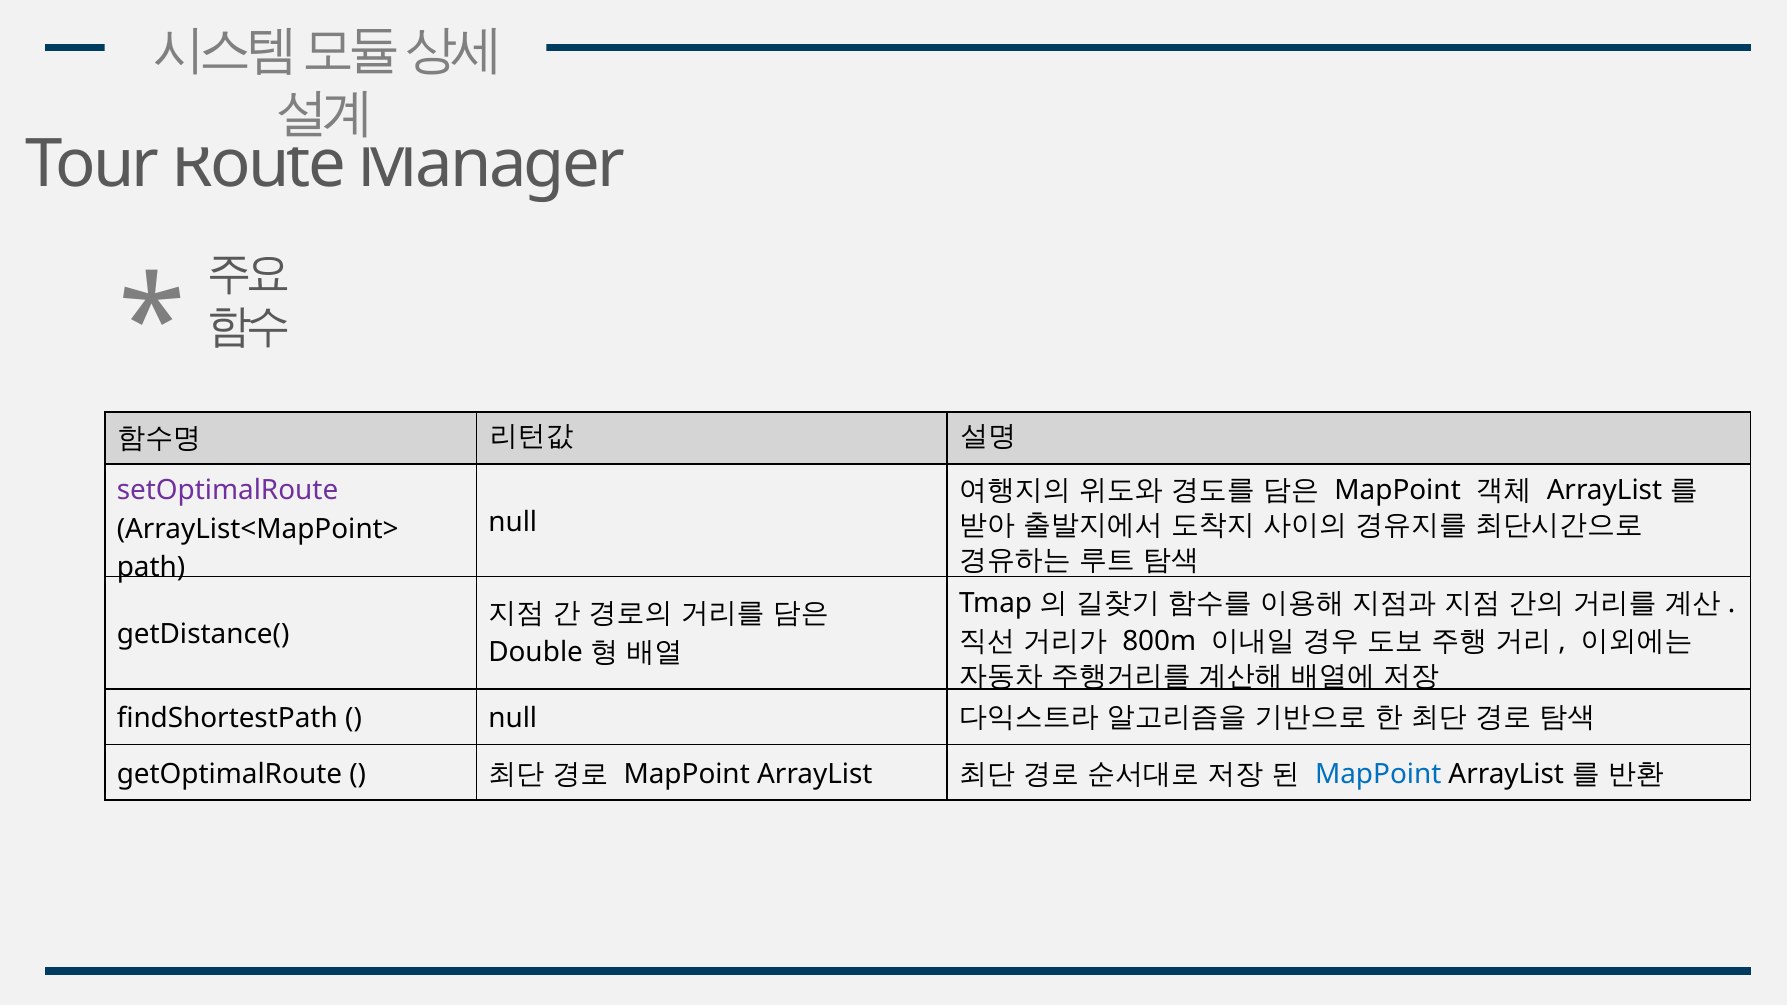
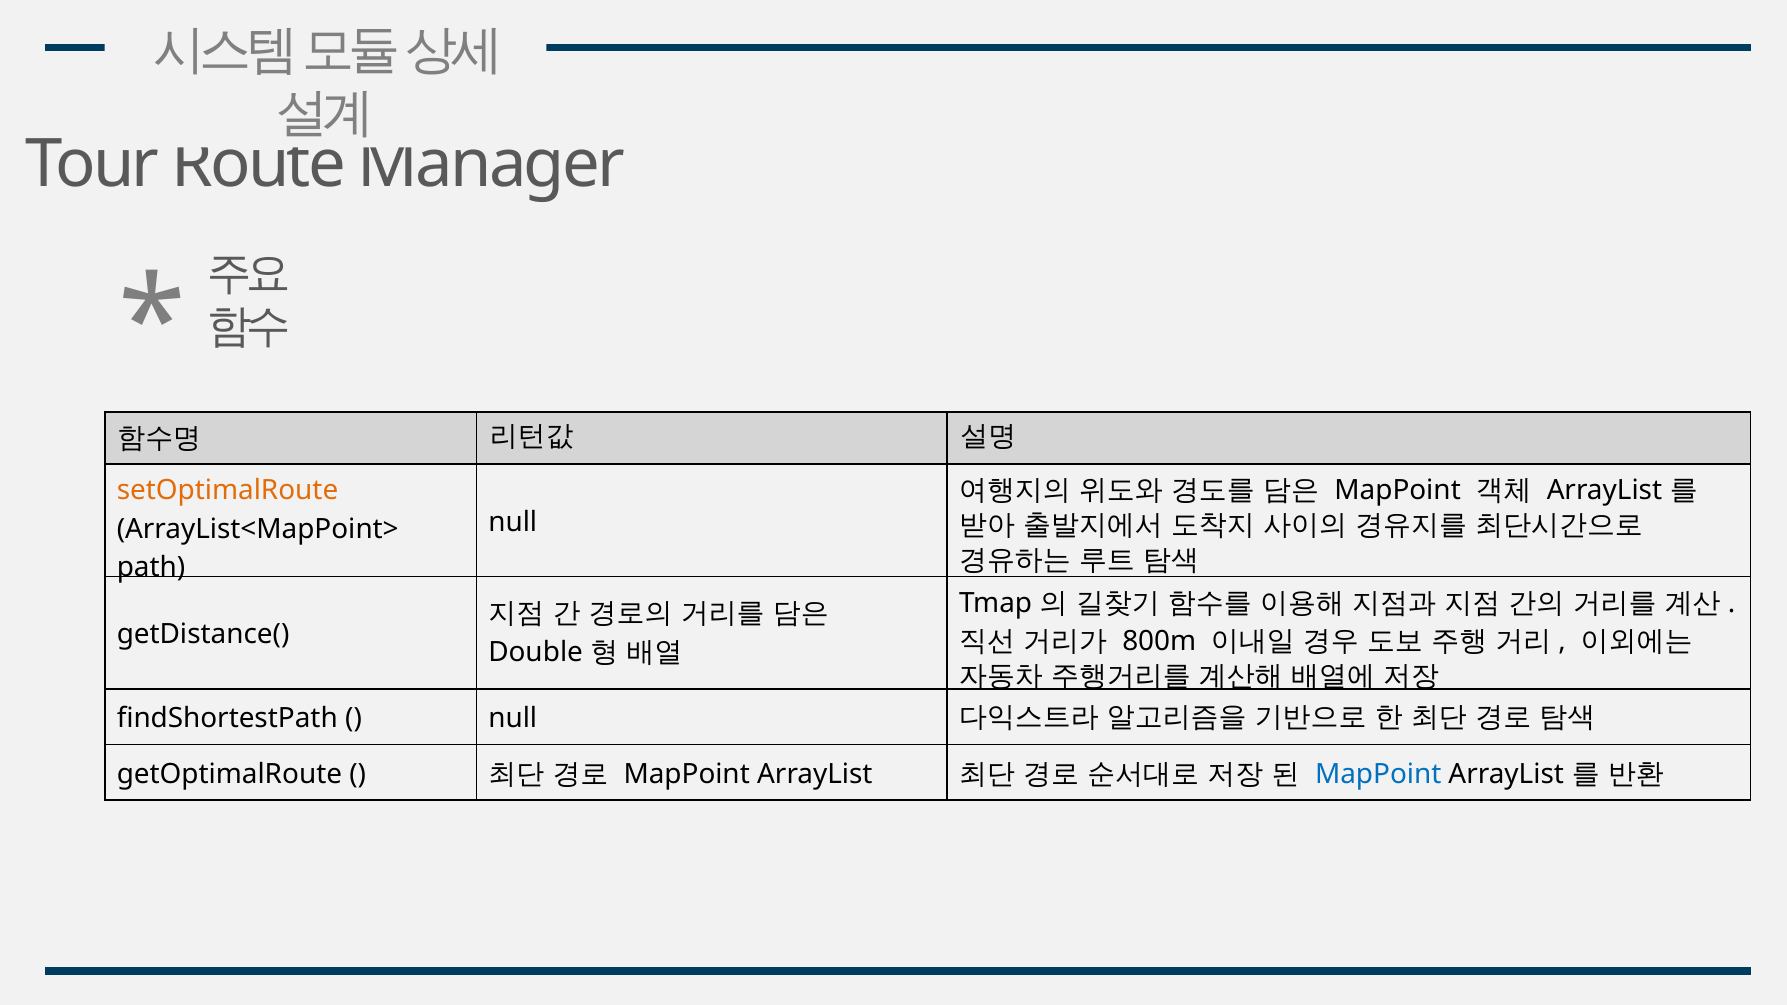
setOptimalRoute colour: purple -> orange (228, 491)
